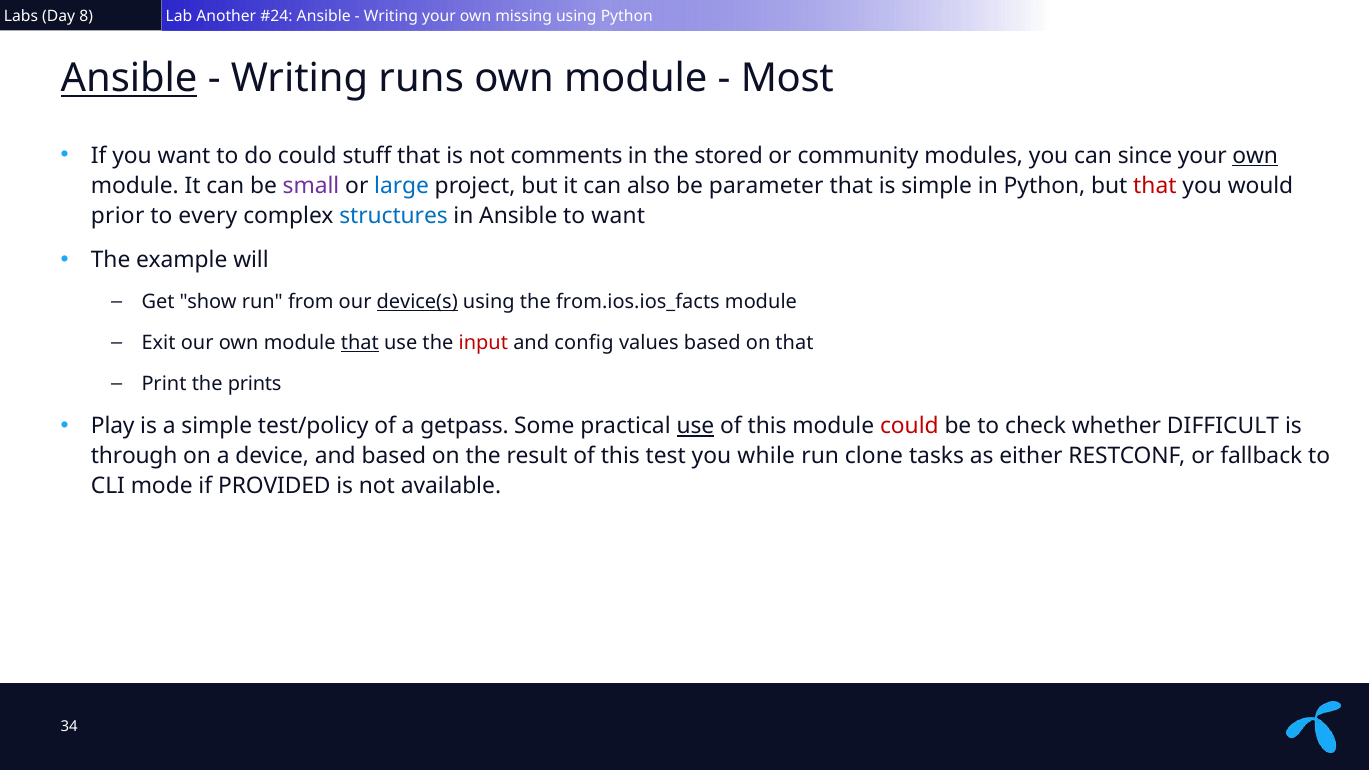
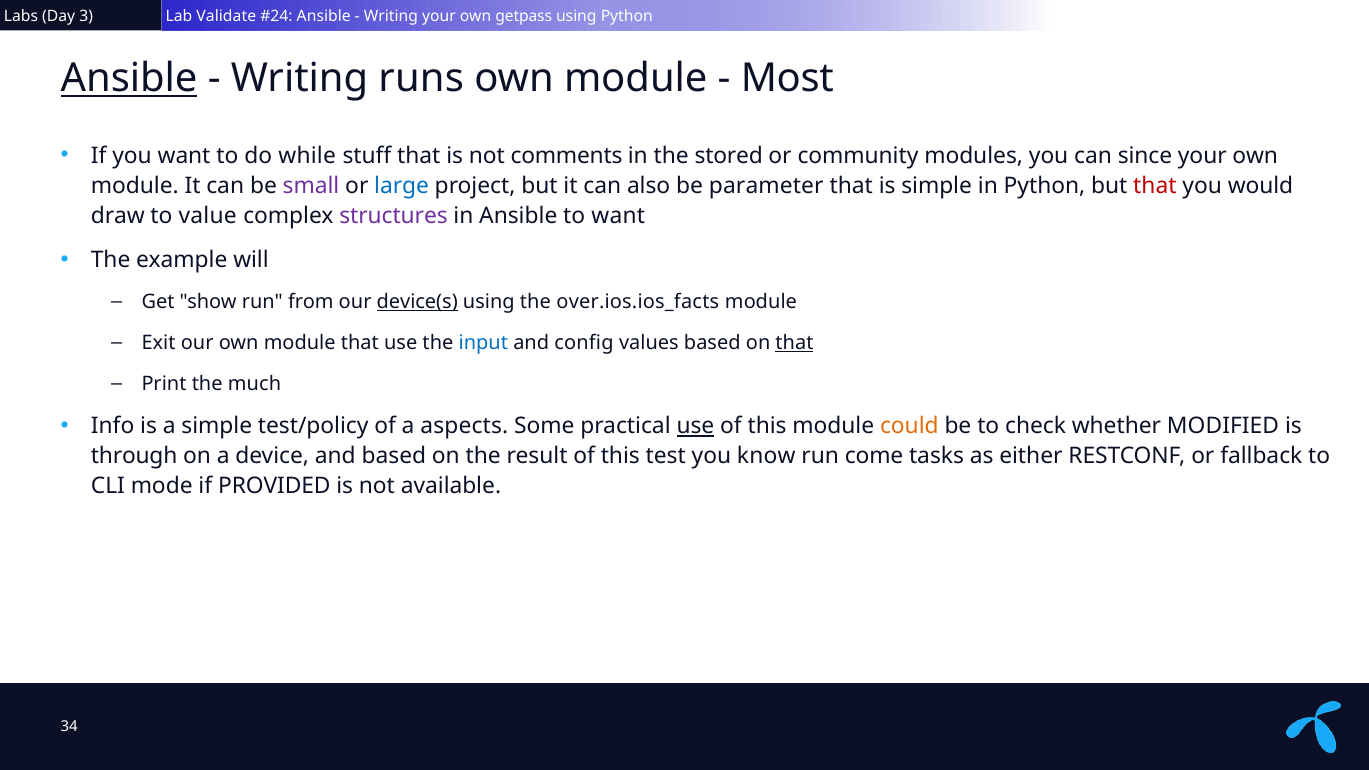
8: 8 -> 3 (86, 16)
Another: Another -> Validate (226, 16)
missing: missing -> getpass (524, 16)
do could: could -> while (307, 156)
own underline: present -> none (1255, 156)
prior: prior -> draw (118, 216)
every: every -> value (208, 216)
structures colour: blue -> purple (393, 216)
from.ios.ios_facts: from.ios.ios_facts -> over.ios.ios_facts (638, 302)
that underline: present -> none (360, 343)
input colour: red -> blue (483, 343)
that underline: none -> present (794, 343)
prints: prints -> much (255, 384)
Play: Play -> Info (113, 426)
getpass: getpass -> aspects (464, 426)
could colour: red -> orange (909, 426)
DIFFICULT: DIFFICULT -> MODIFIED (1223, 426)
while: while -> know (766, 456)
clone: clone -> come (874, 456)
